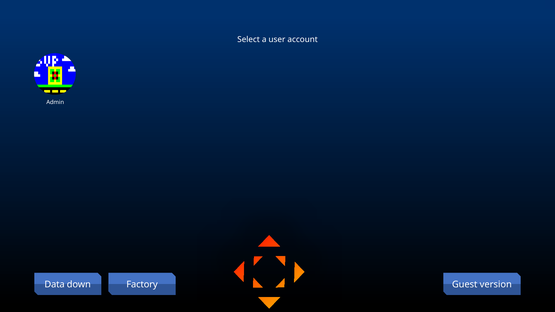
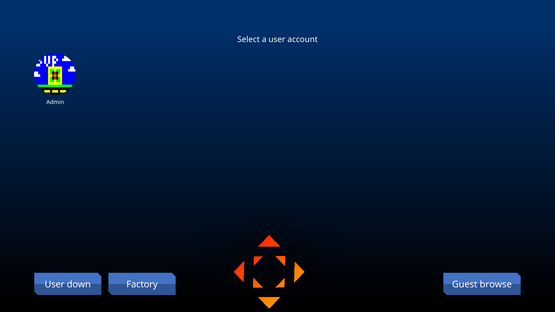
Data: Data -> User (55, 285)
version: version -> browse (496, 285)
